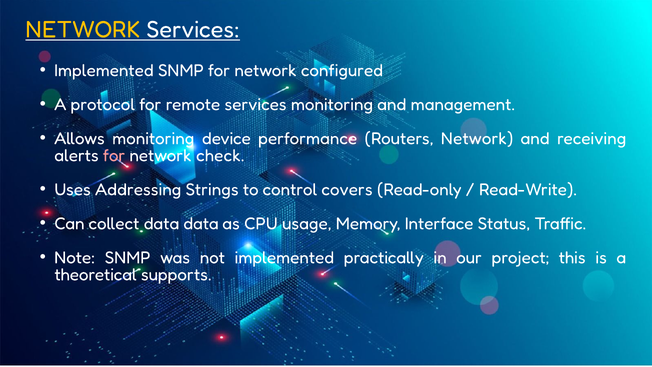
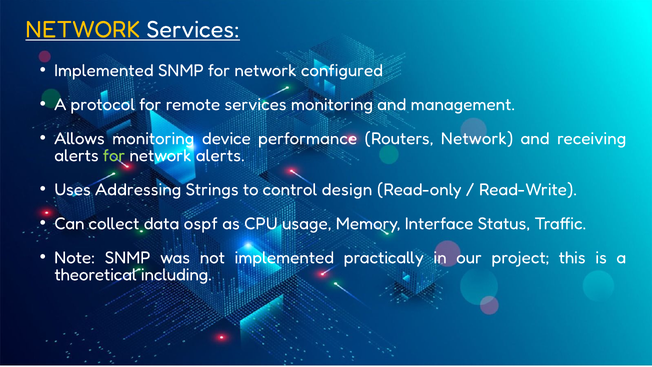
for colour: pink -> light green (114, 155)
network check: check -> alerts (220, 155)
covers: covers -> design (347, 189)
data data: data -> ospf (201, 223)
supports: supports -> including (176, 274)
